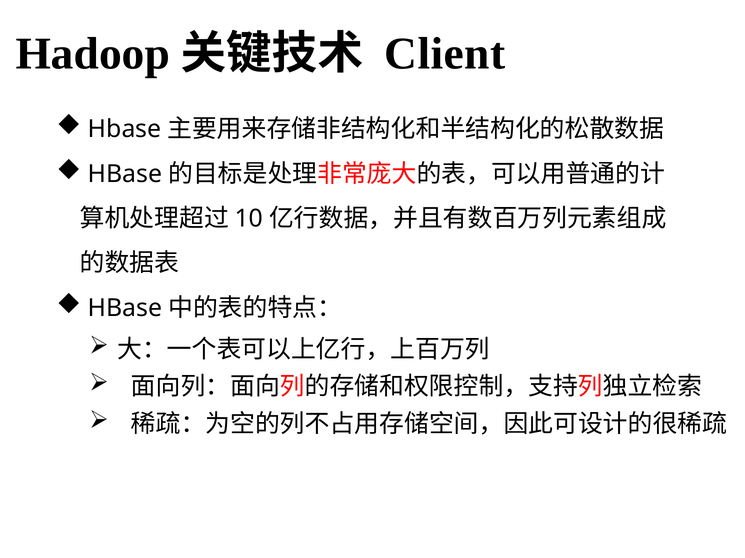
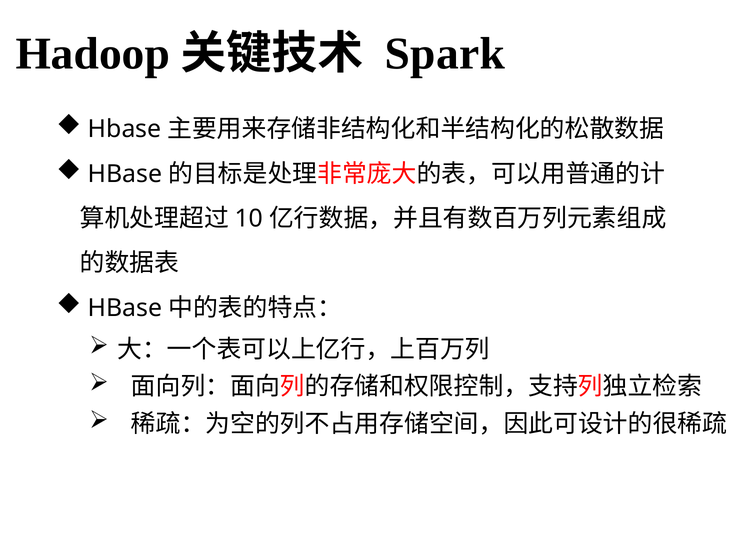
Client: Client -> Spark (445, 54)
